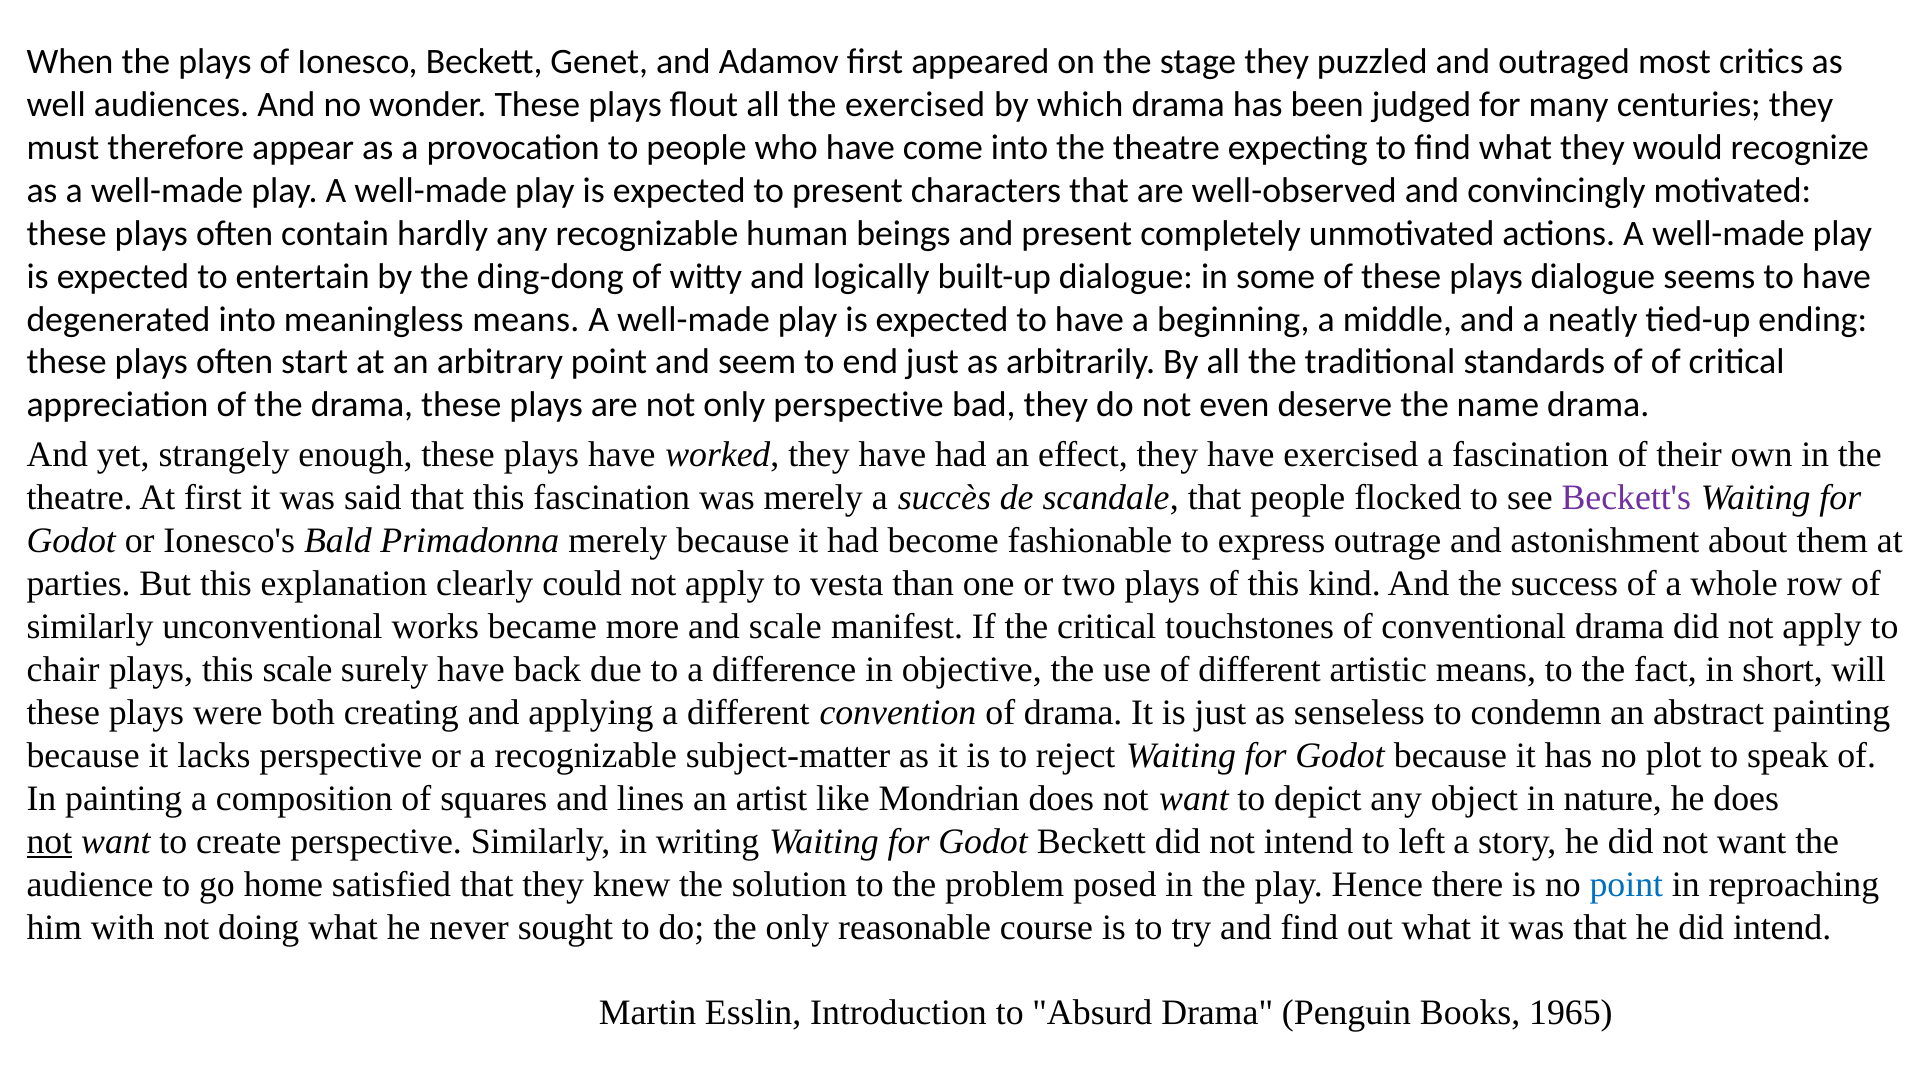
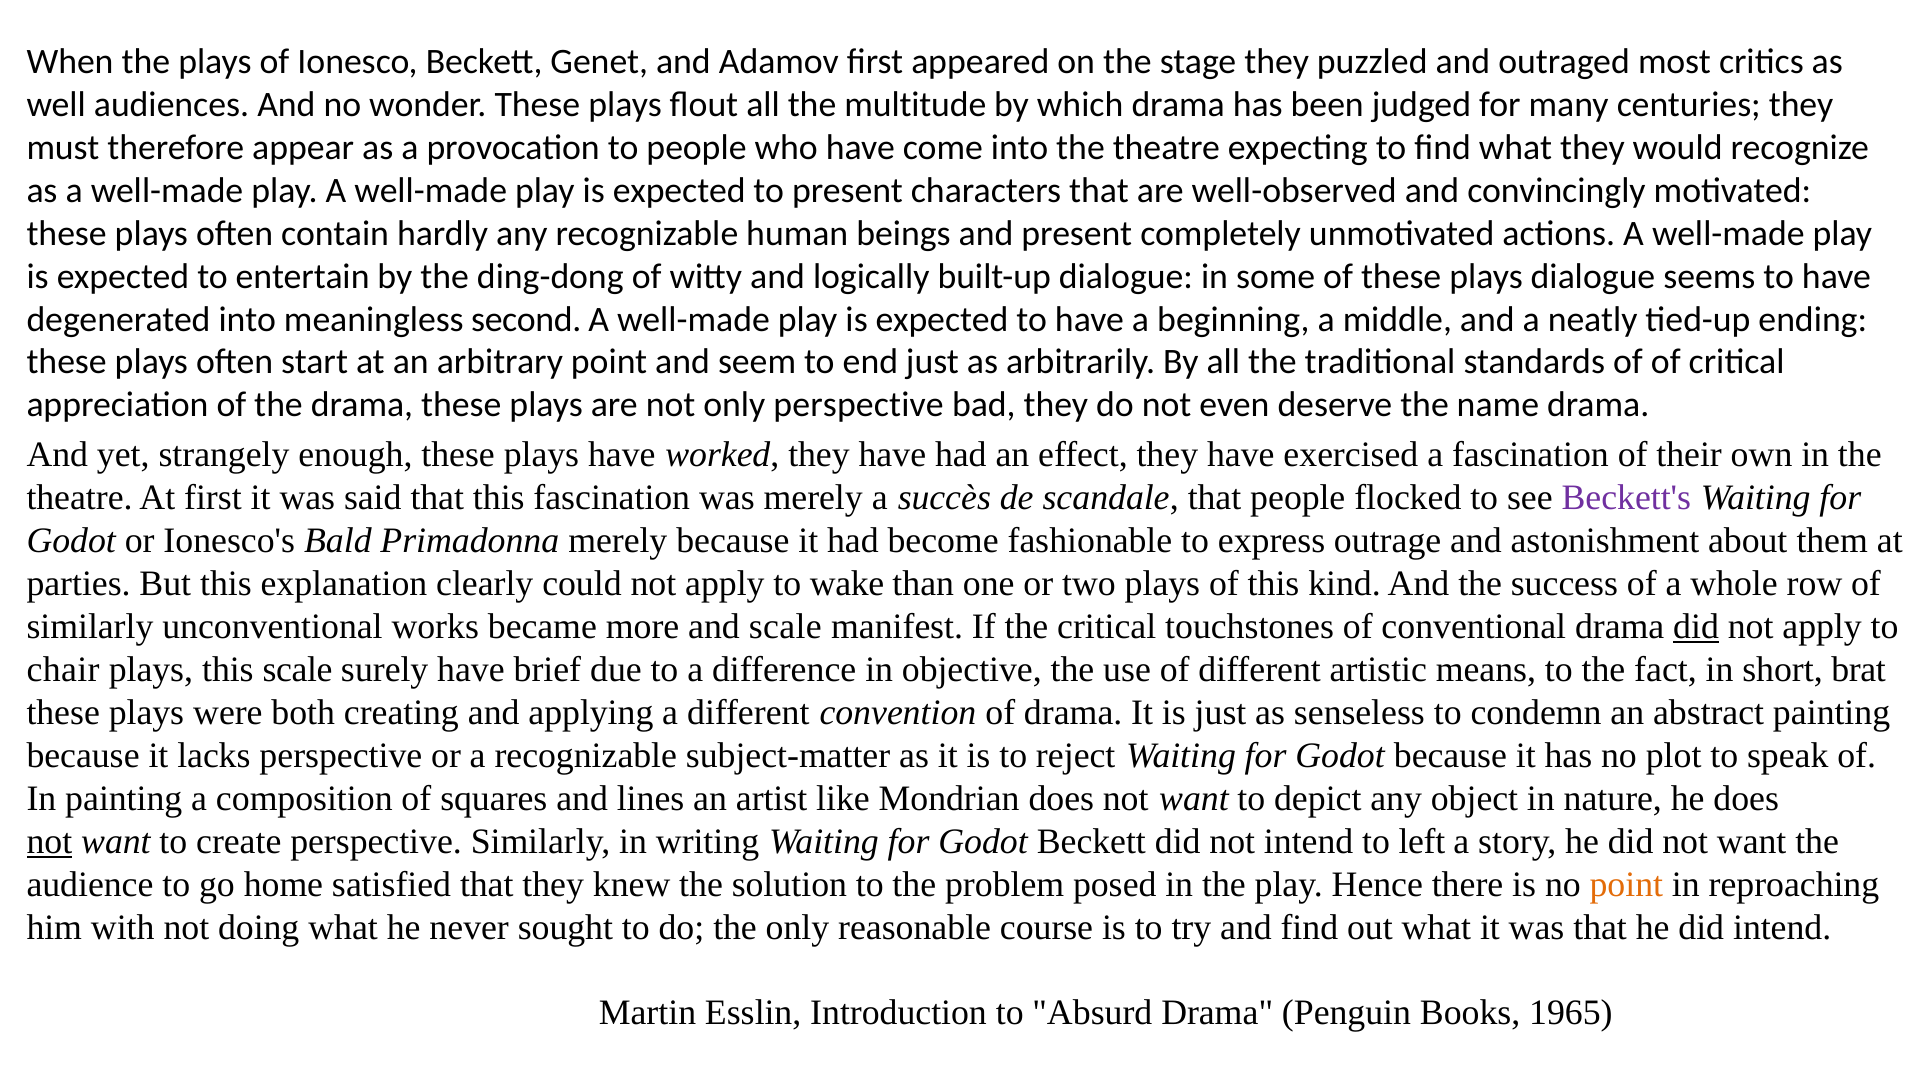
the exercised: exercised -> multitude (915, 105)
meaningless means: means -> second (526, 319)
vesta: vesta -> wake (847, 584)
did underline: none -> present (1696, 627)
back: back -> brief (547, 670)
will: will -> brat (1859, 670)
point colour: blue -> orange (1626, 885)
